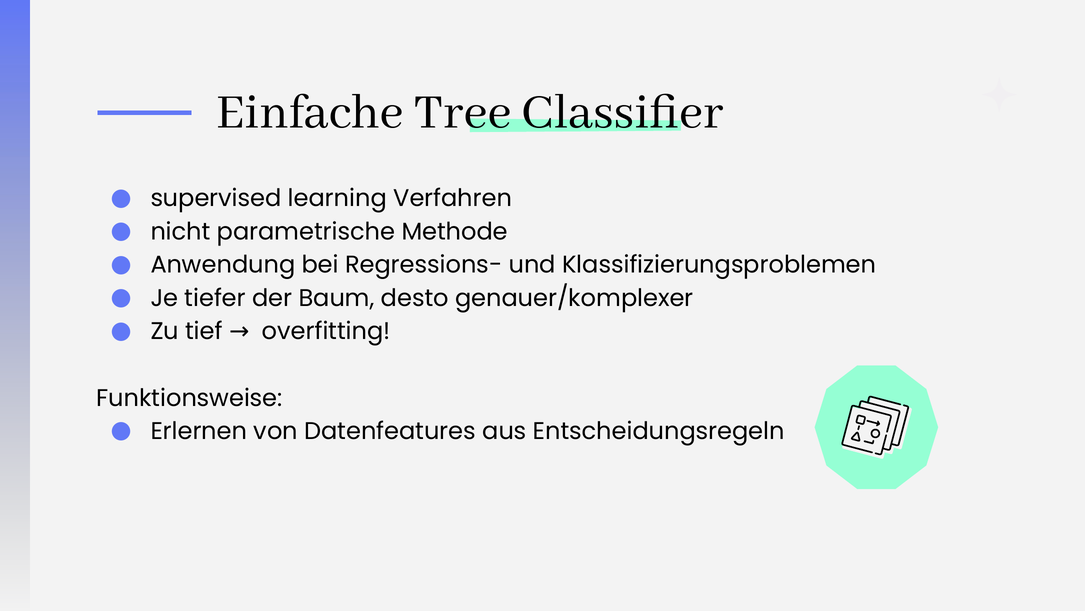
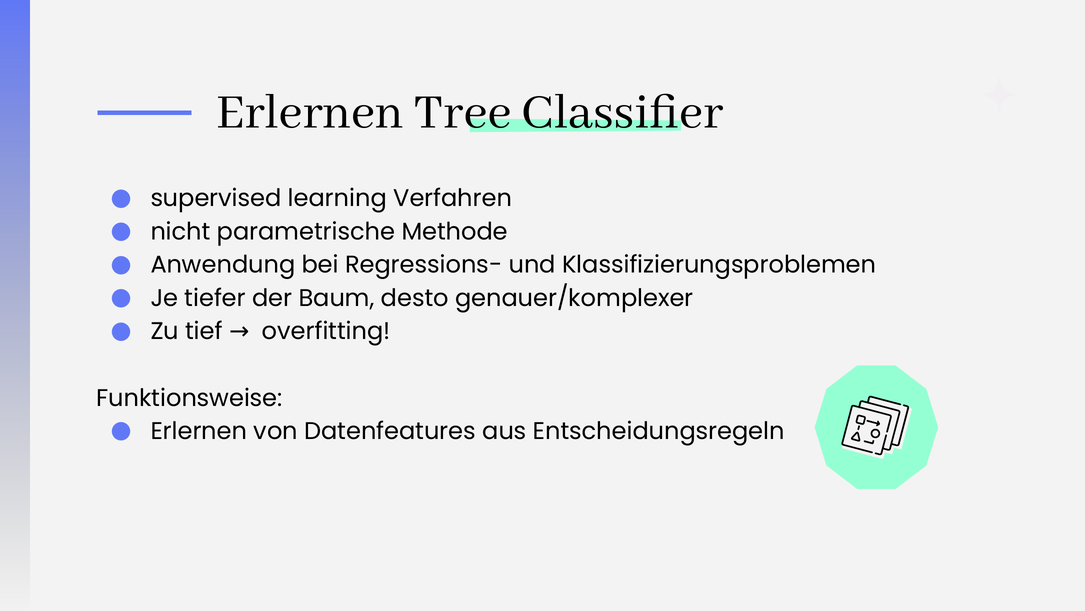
Einfache: Einfache -> Erlernen (310, 110)
